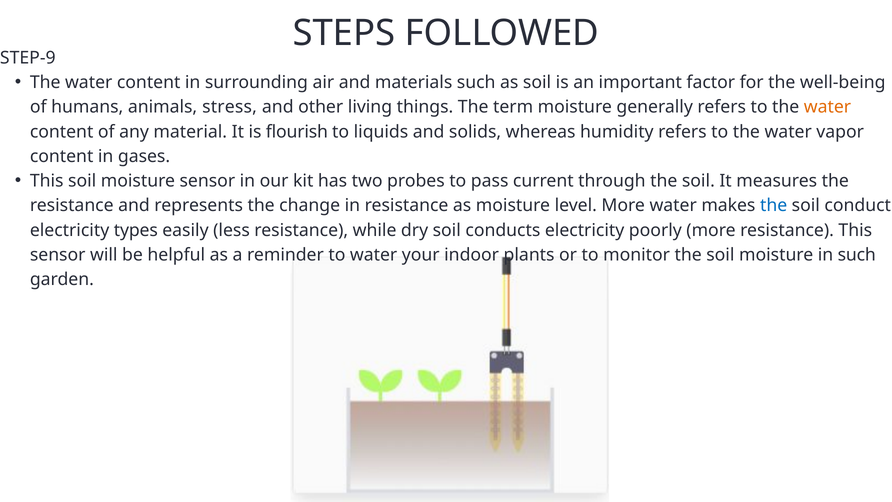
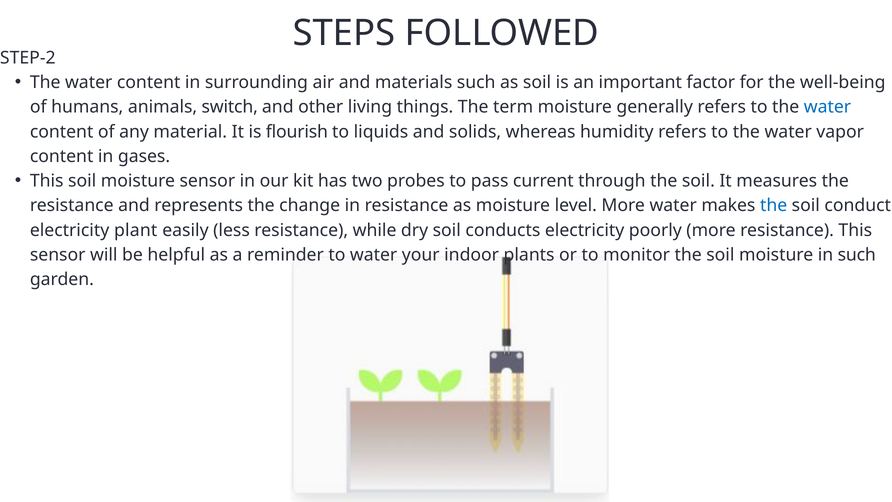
STEP-9: STEP-9 -> STEP-2 (28, 58)
stress: stress -> switch (230, 107)
water colour: orange -> blue (827, 107)
types: types -> plant (136, 230)
